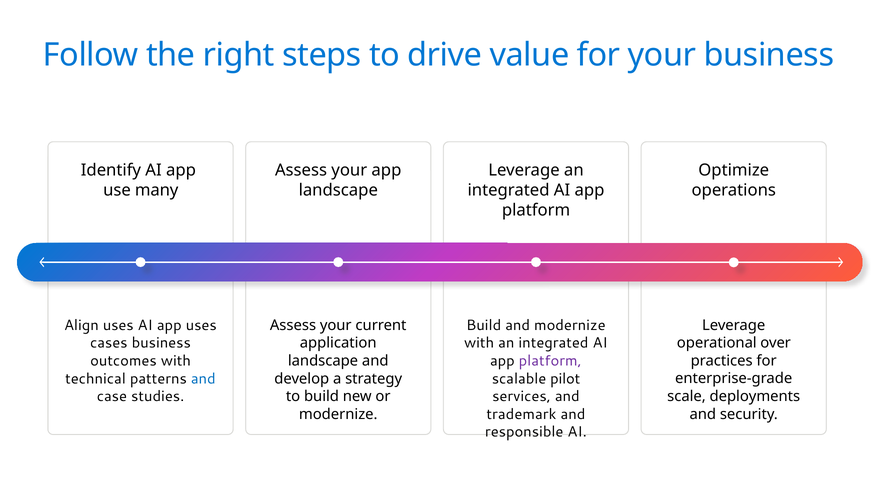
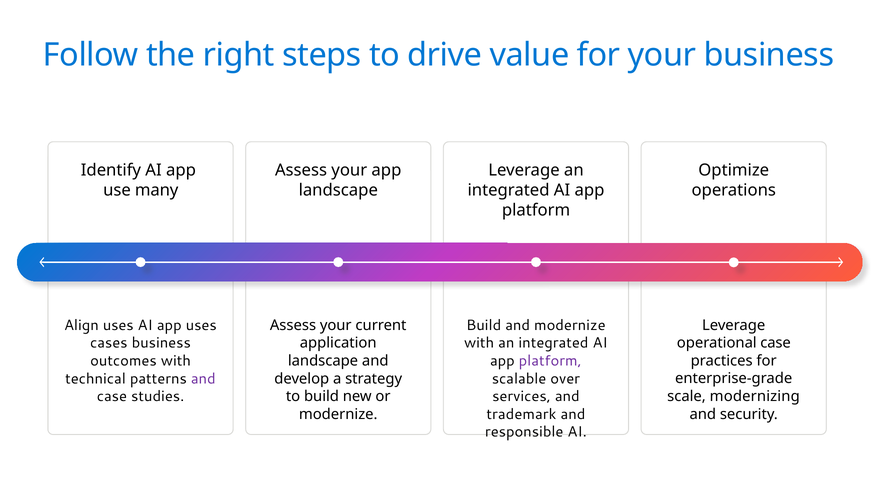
operational over: over -> case (776, 343)
and colour: blue -> purple (203, 379)
pilot: pilot -> over (565, 379)
deployments: deployments -> modernizing (755, 396)
